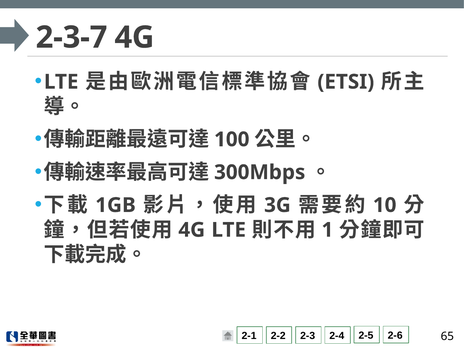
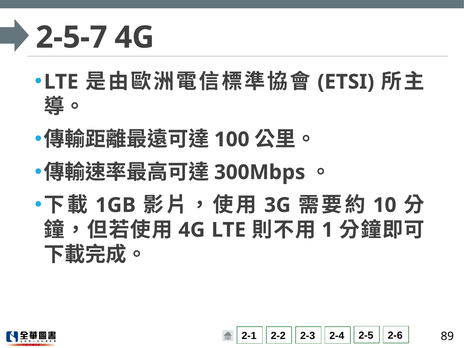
2-3-7: 2-3-7 -> 2-5-7 (72, 37)
65: 65 -> 89 (447, 336)
